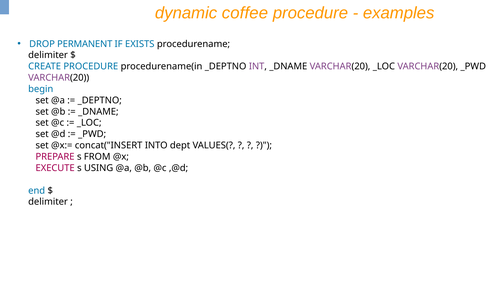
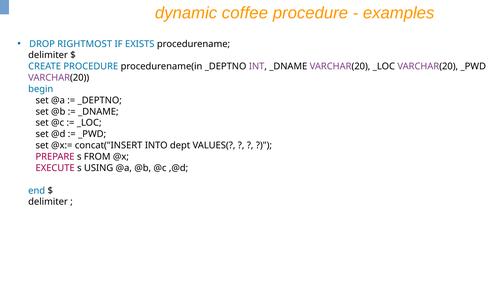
PERMANENT: PERMANENT -> RIGHTMOST (85, 44)
